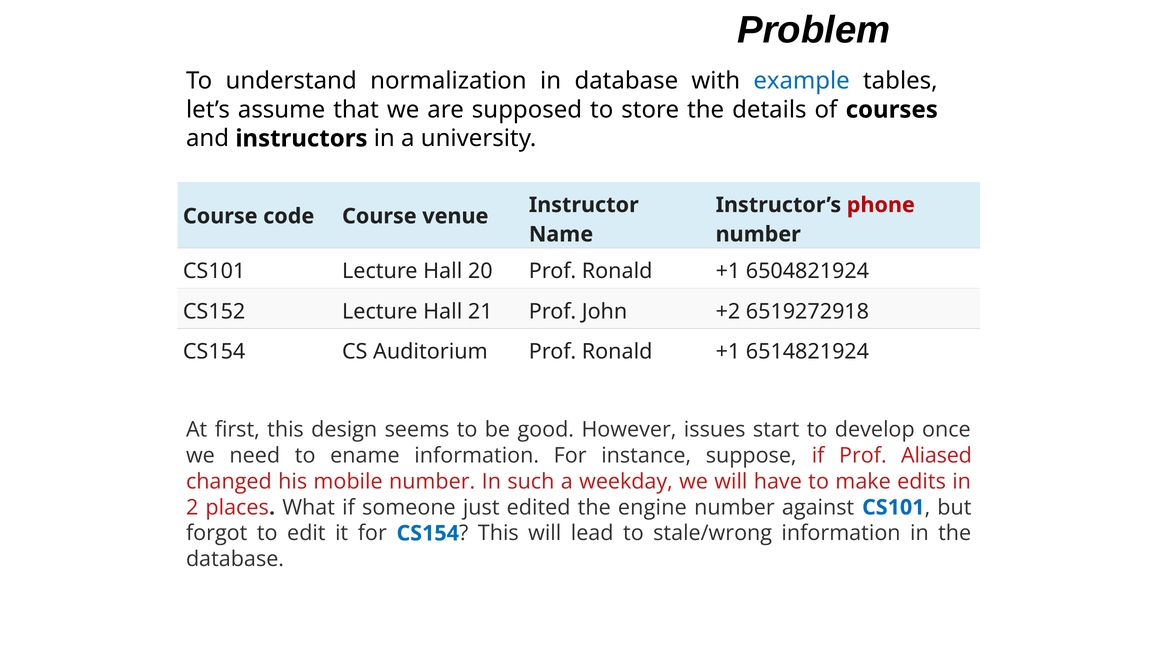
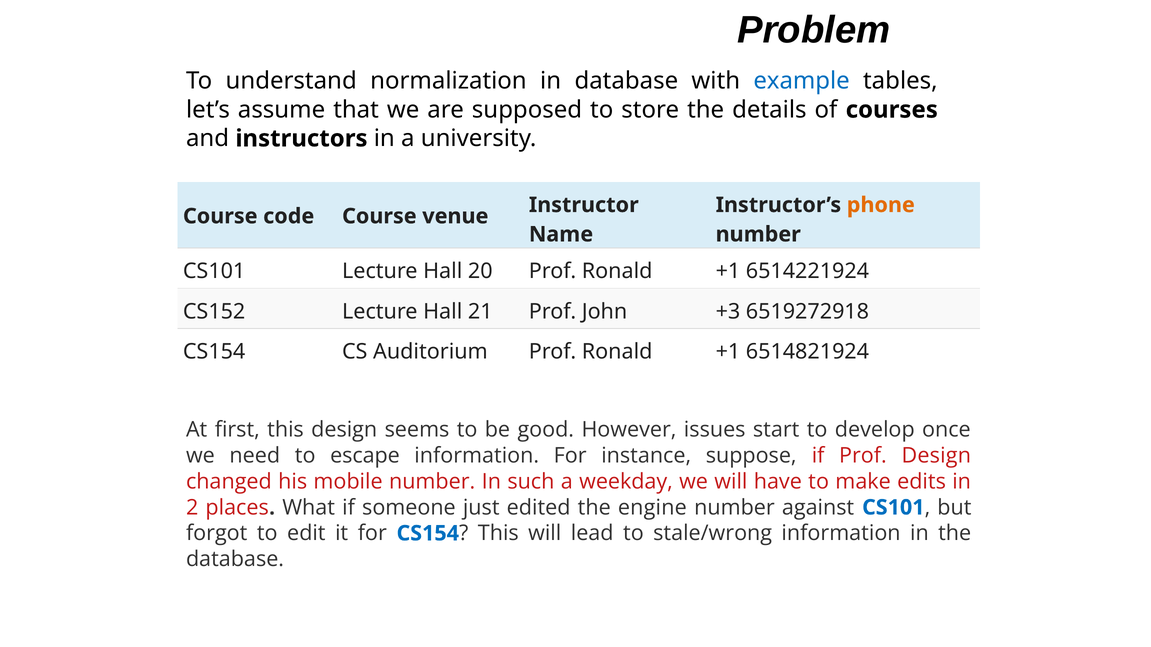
phone colour: red -> orange (881, 205)
6504821924: 6504821924 -> 6514221924 (807, 271)
+2: +2 -> +3 (728, 312)
ename: ename -> escape (365, 456)
Prof Aliased: Aliased -> Design (936, 456)
